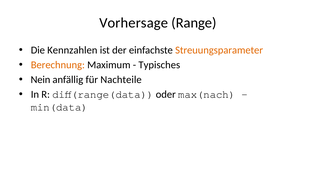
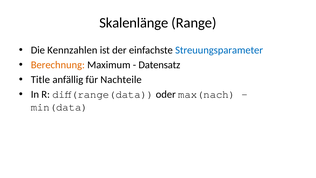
Vorhersage: Vorhersage -> Skalenlänge (134, 23)
Streuungsparameter colour: orange -> blue (219, 50)
Typisches: Typisches -> Datensatz (159, 65)
Nein: Nein -> Title (40, 80)
